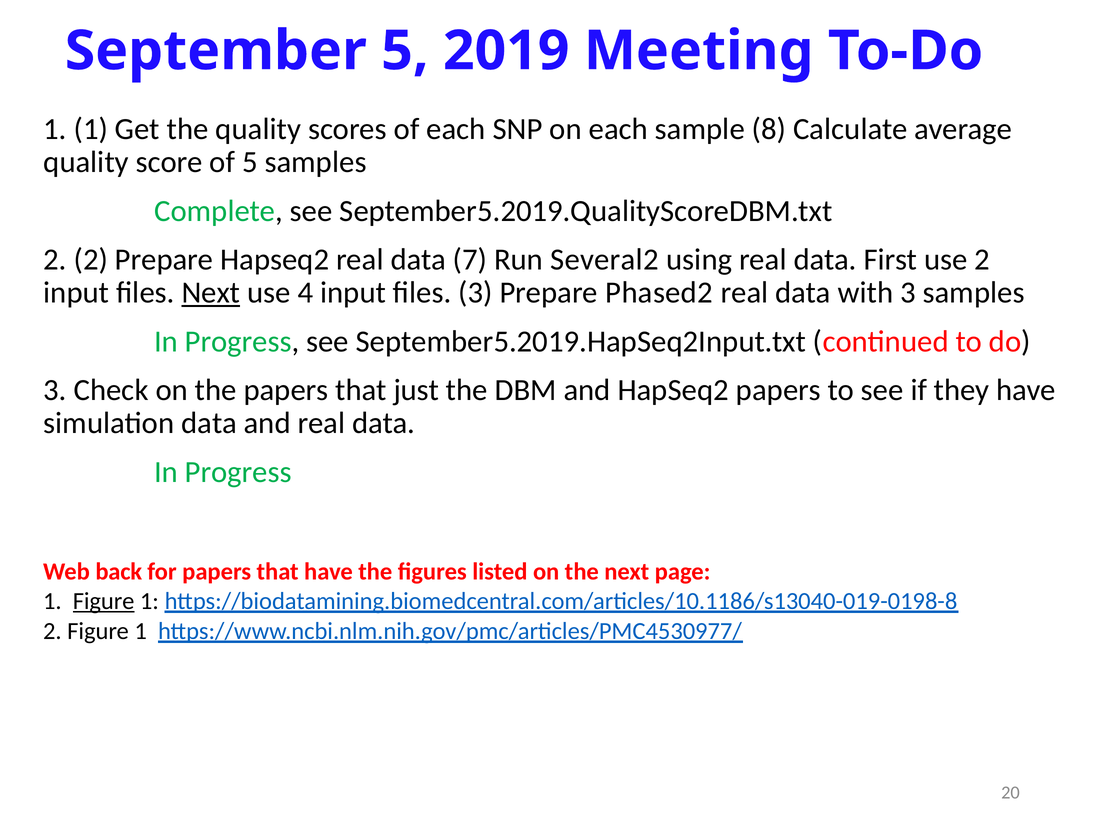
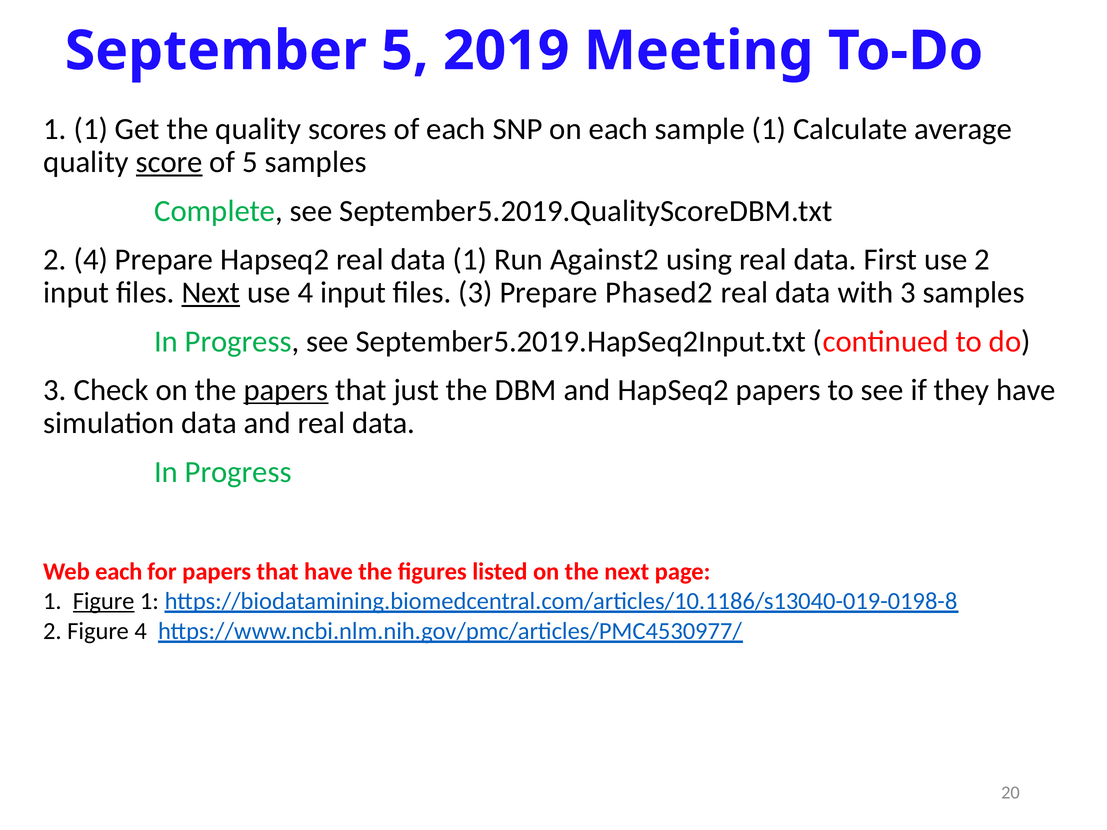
sample 8: 8 -> 1 (769, 129)
score underline: none -> present (169, 162)
2 2: 2 -> 4 (91, 260)
data 7: 7 -> 1 (470, 260)
Several2: Several2 -> Against2 (605, 260)
papers underline: none -> present (286, 390)
Web back: back -> each (119, 572)
2 Figure 1: 1 -> 4 (141, 631)
